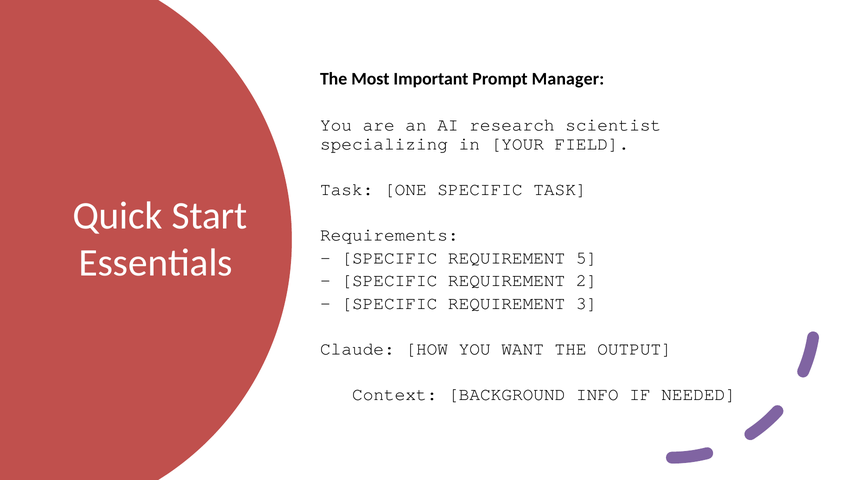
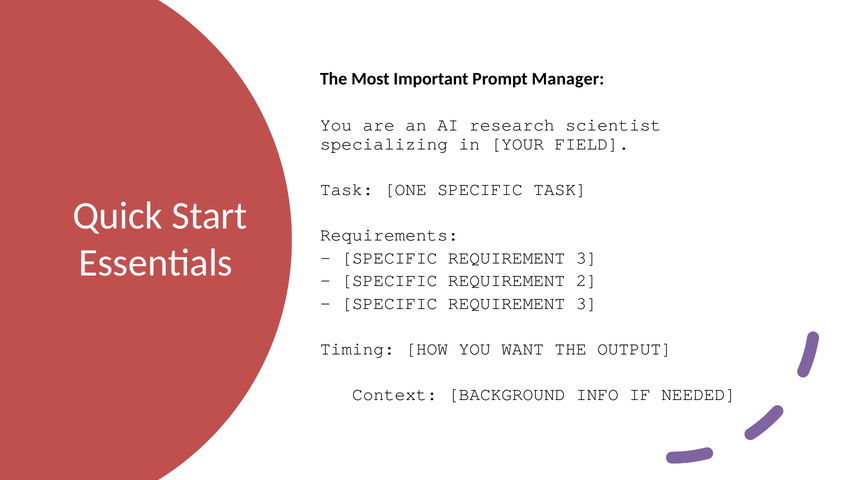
5: 5 -> 3 (587, 258)
Claude: Claude -> Timing (357, 349)
